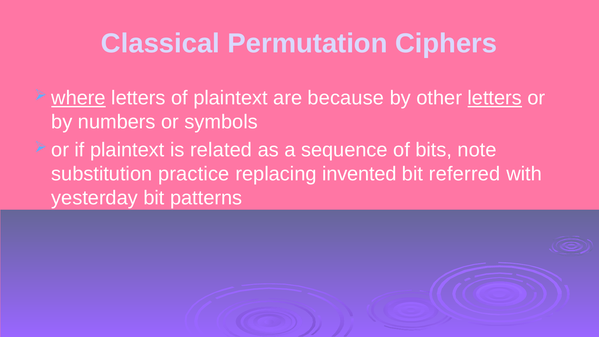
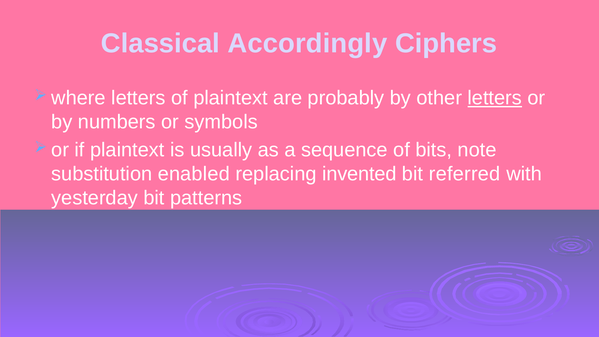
Permutation: Permutation -> Accordingly (307, 44)
where underline: present -> none (78, 98)
because: because -> probably (346, 98)
related: related -> usually (221, 150)
practice: practice -> enabled (194, 174)
